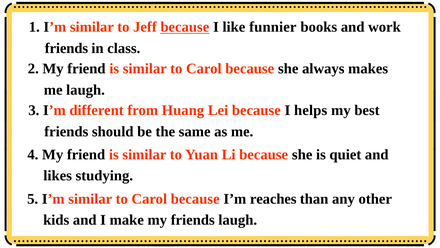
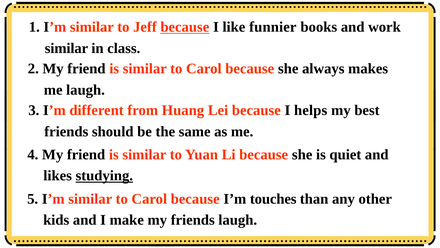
friends: friends -> similar (66, 48)
studying underline: none -> present (104, 175)
reaches: reaches -> touches (273, 198)
